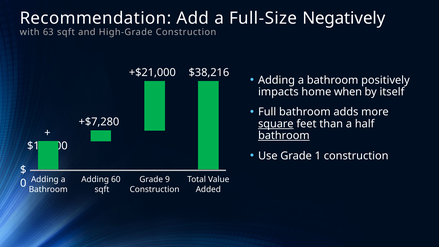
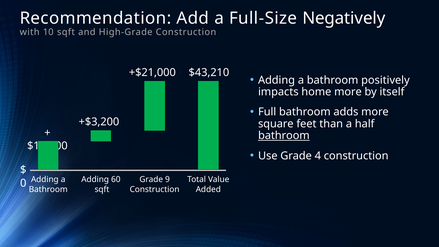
63: 63 -> 10 (48, 32)
$38,216: $38,216 -> $43,210 (209, 72)
home when: when -> more (348, 92)
+$7,280: +$7,280 -> +$3,200 (99, 122)
square underline: present -> none (276, 124)
1: 1 -> 4 (318, 156)
